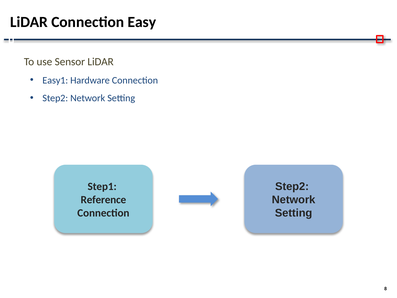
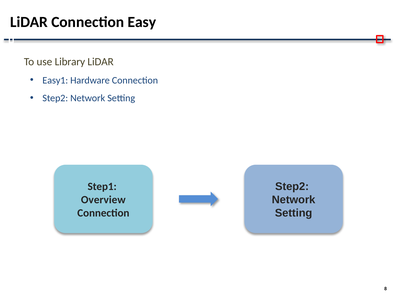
Sensor: Sensor -> Library (70, 62)
Reference: Reference -> Overview (103, 200)
